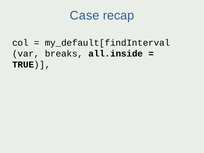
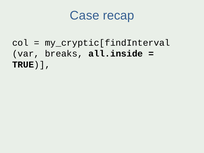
my_default[findInterval: my_default[findInterval -> my_cryptic[findInterval (107, 43)
